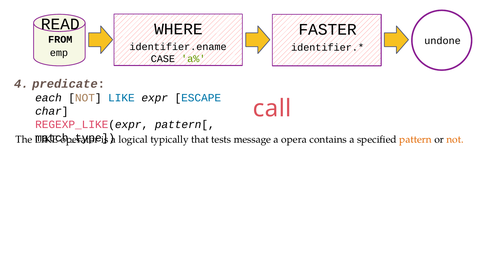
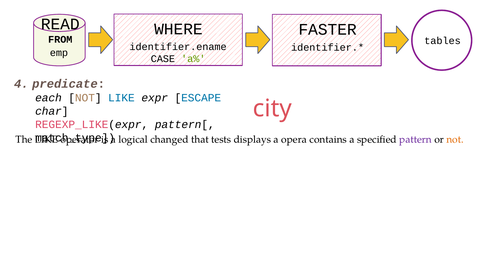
undone: undone -> tables (443, 41)
call: call -> city (272, 108)
typically: typically -> changed (169, 139)
message: message -> displays (252, 139)
pattern colour: orange -> purple (416, 139)
